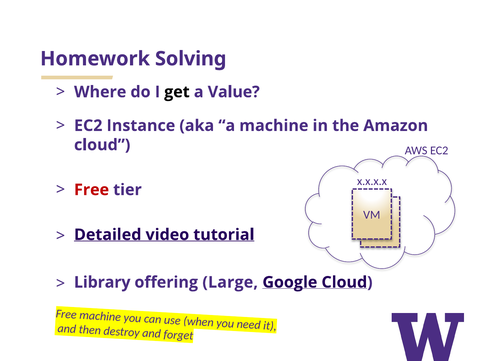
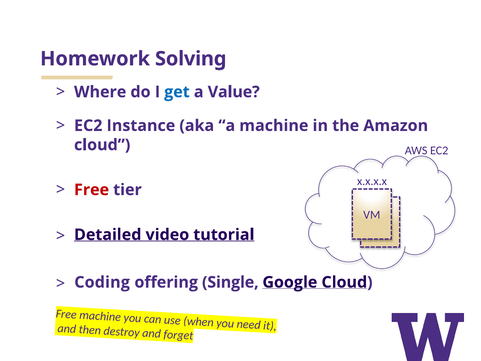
get colour: black -> blue (177, 92)
Library: Library -> Coding (102, 282)
Large: Large -> Single (230, 282)
